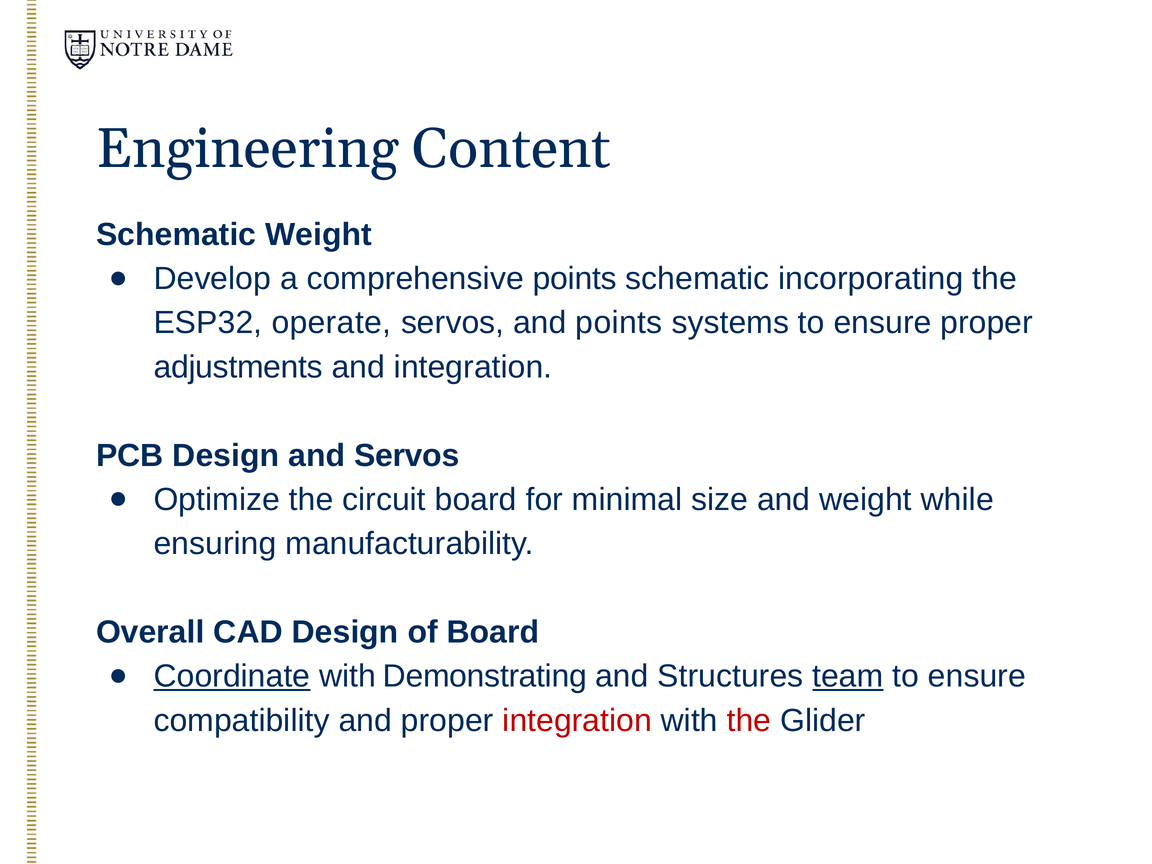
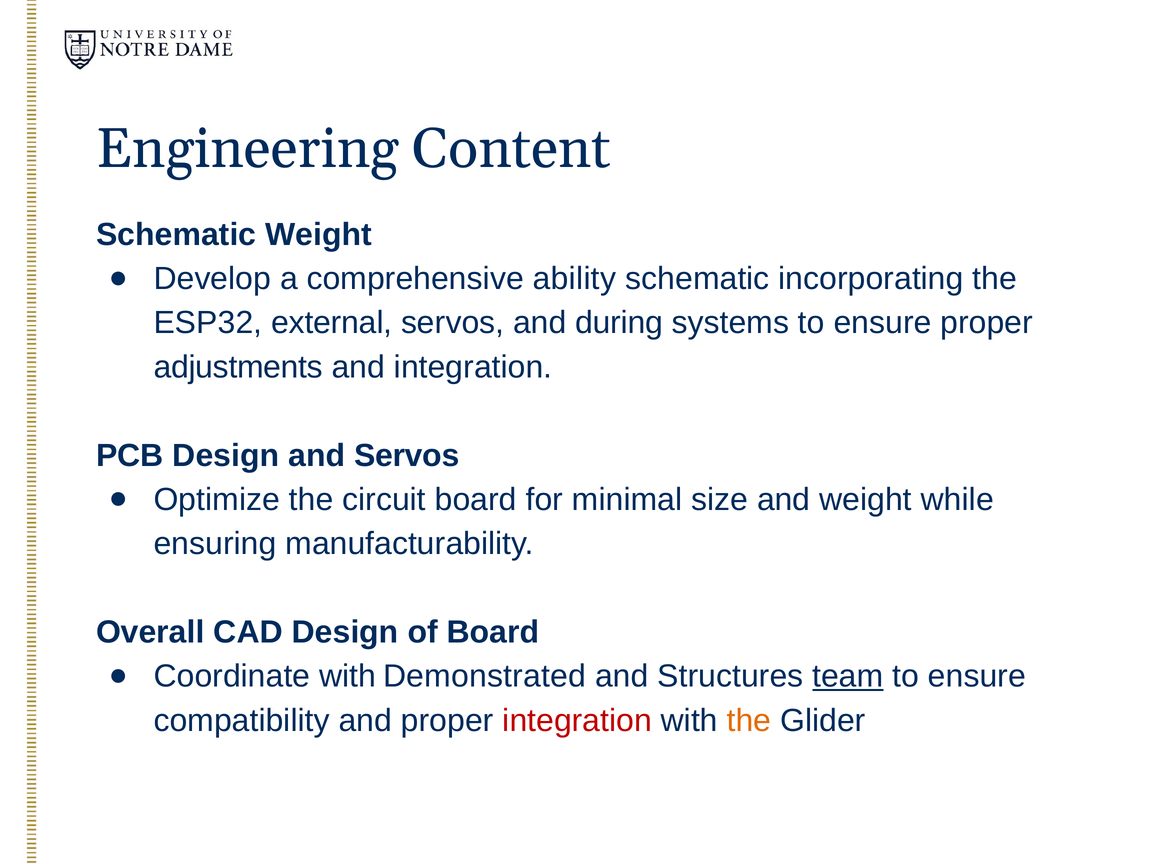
comprehensive points: points -> ability (574, 279)
operate: operate -> external (332, 323)
and points: points -> during (619, 323)
Coordinate underline: present -> none (232, 676)
Demonstrating: Demonstrating -> Demonstrated (485, 676)
the colour: red -> orange (749, 721)
